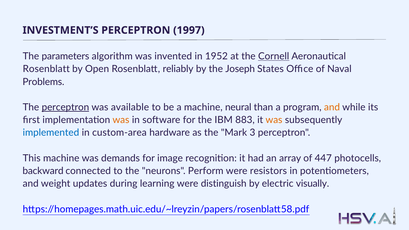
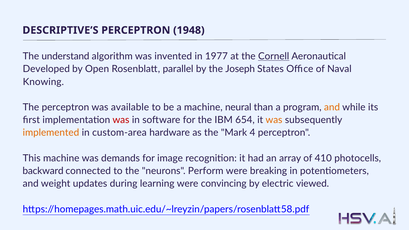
INVESTMENT’S: INVESTMENT’S -> DESCRIPTIVE’S (60, 30)
1997: 1997 -> 1948 (189, 30)
parameters: parameters -> understand (65, 56)
1952: 1952 -> 1977 (216, 56)
Rosenblatt: Rosenblatt -> Developed (46, 69)
reliably: reliably -> parallel (178, 69)
Problems: Problems -> Knowing (43, 82)
perceptron underline: present -> none (65, 107)
was colour: orange -> red (121, 120)
883: 883 -> 654 (245, 120)
implemented colour: blue -> orange (51, 133)
3: 3 -> 4 (252, 133)
447: 447 -> 410 (323, 158)
resistors: resistors -> breaking (268, 171)
distinguish: distinguish -> convincing (224, 184)
visually: visually -> viewed (313, 184)
